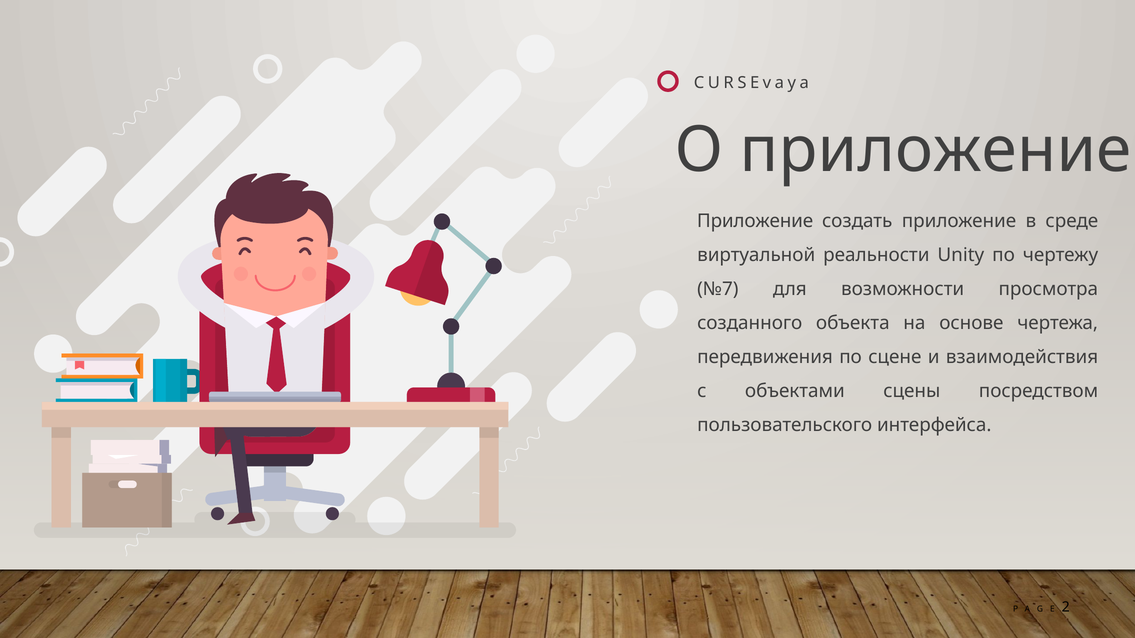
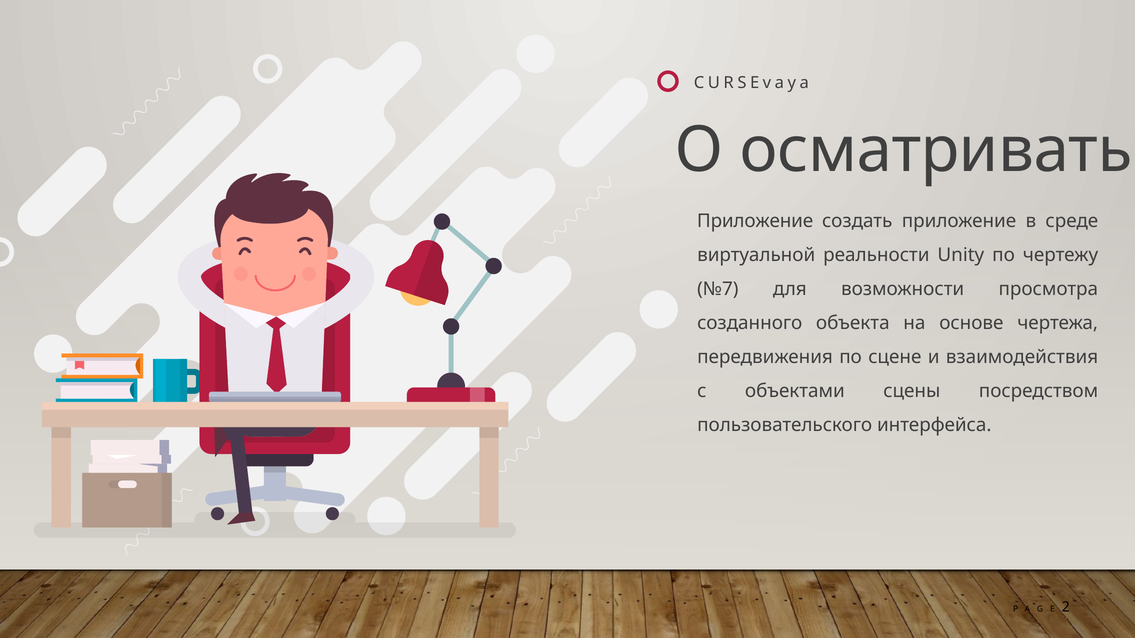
О приложение: приложение -> осматривать (936, 150)
